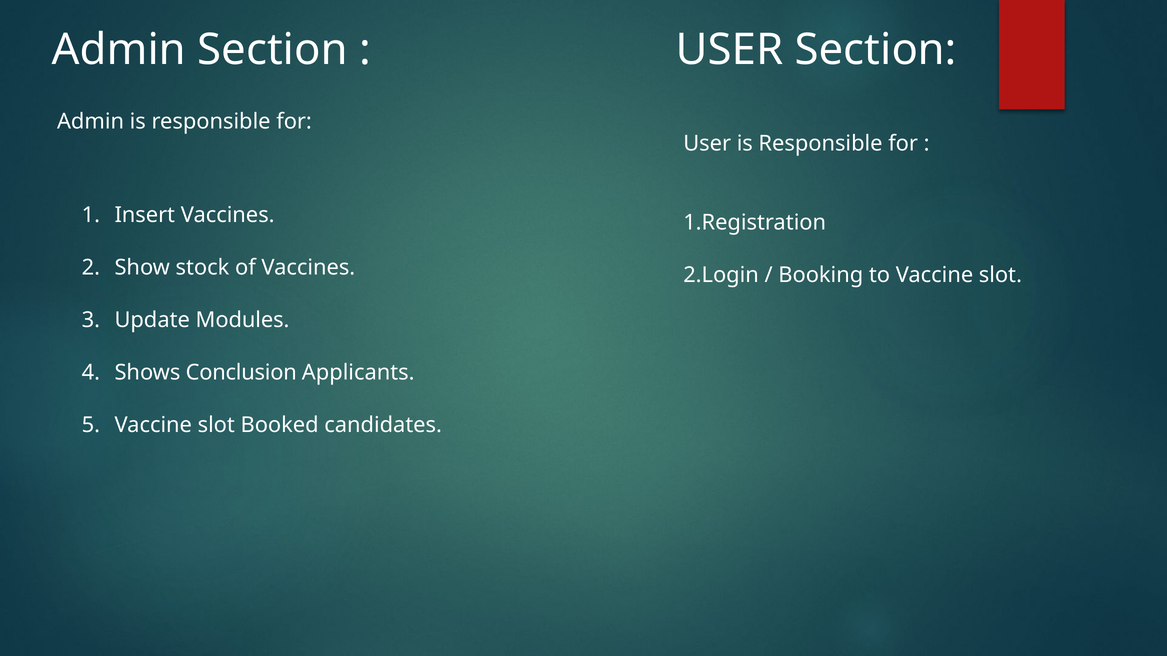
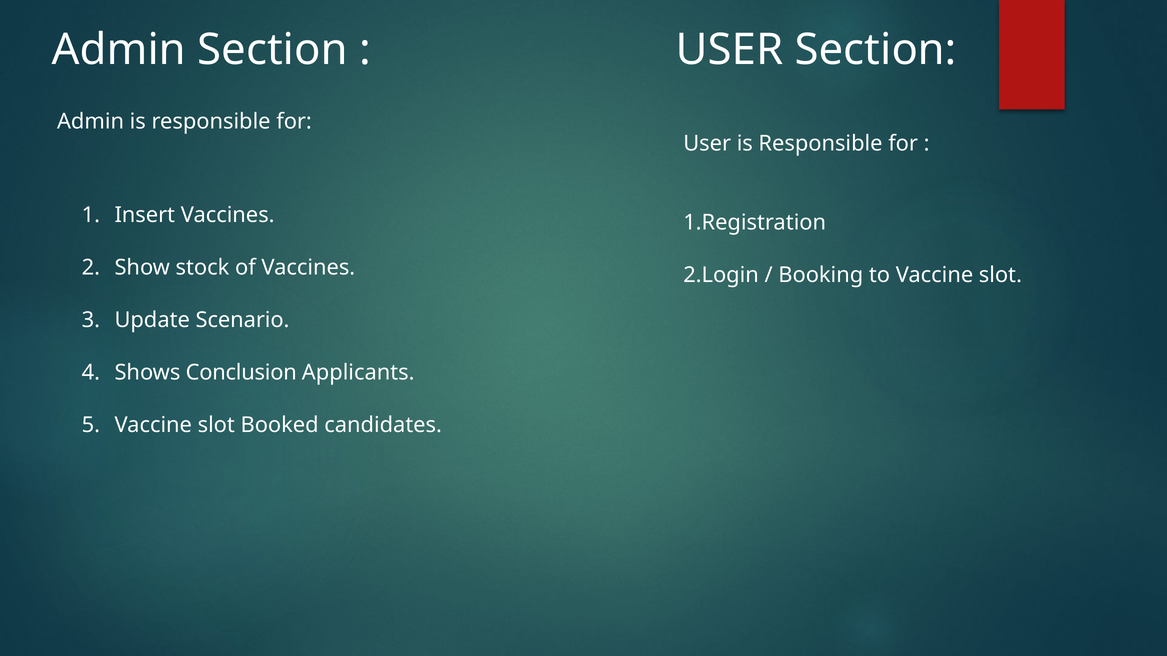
Modules: Modules -> Scenario (243, 320)
